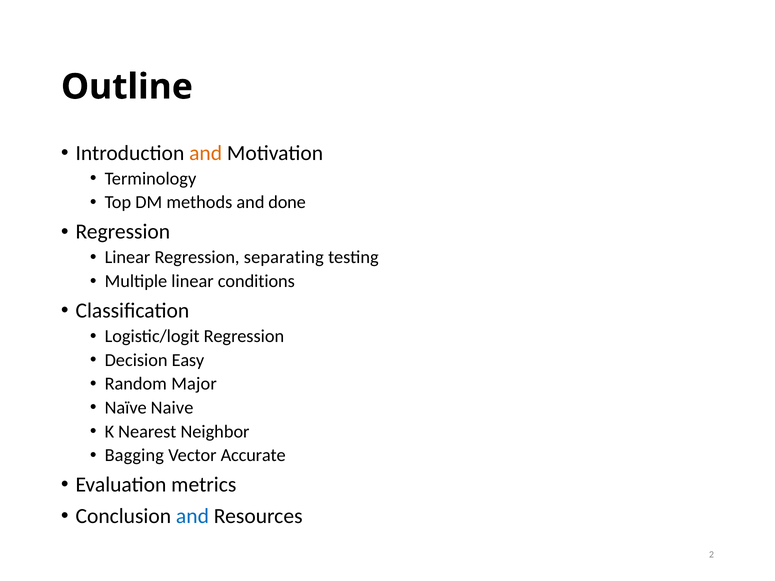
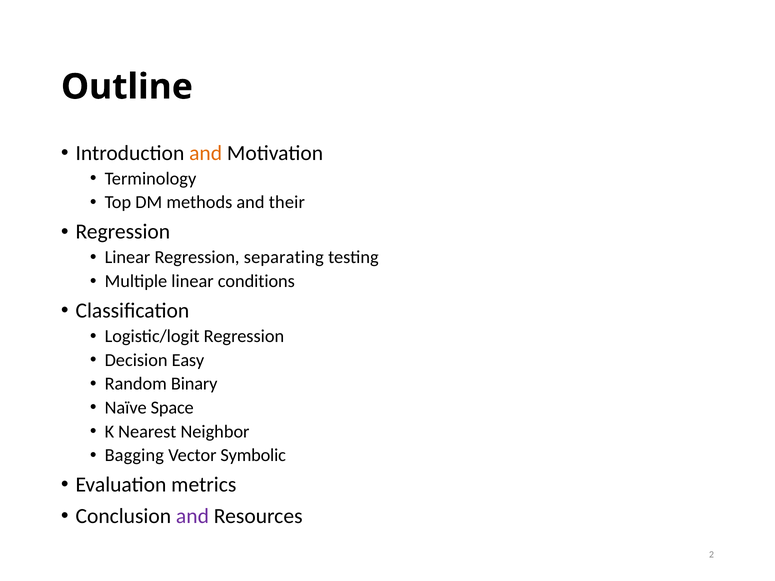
done: done -> their (287, 202)
Major: Major -> Binary (194, 384)
Naive: Naive -> Space (172, 408)
Accurate: Accurate -> Symbolic (253, 455)
and colour: blue -> purple (192, 516)
